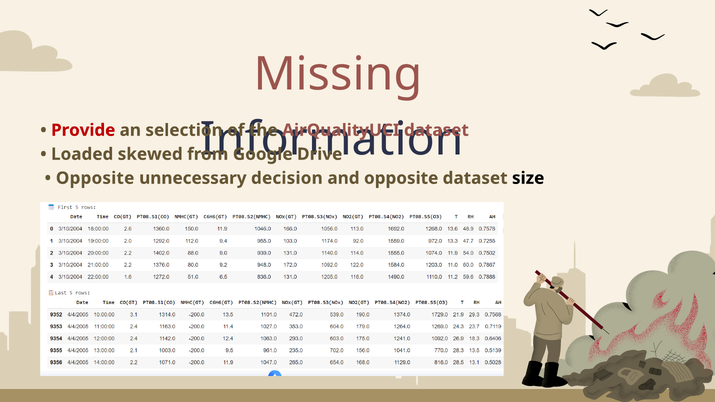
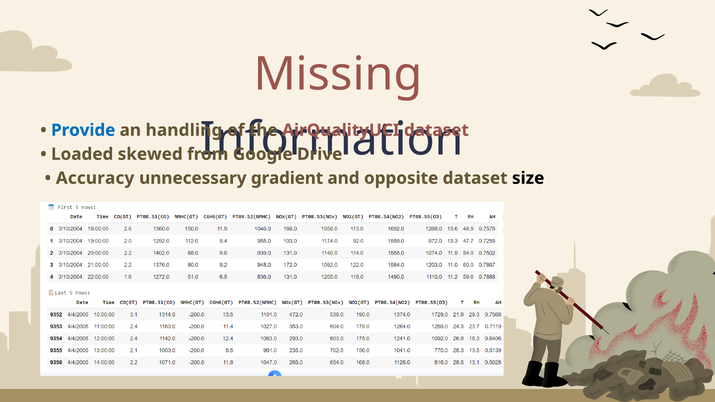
Provide colour: red -> blue (83, 130)
selection: selection -> handling (184, 130)
Opposite: Opposite -> Accuracy (95, 178)
decision: decision -> gradient (287, 178)
